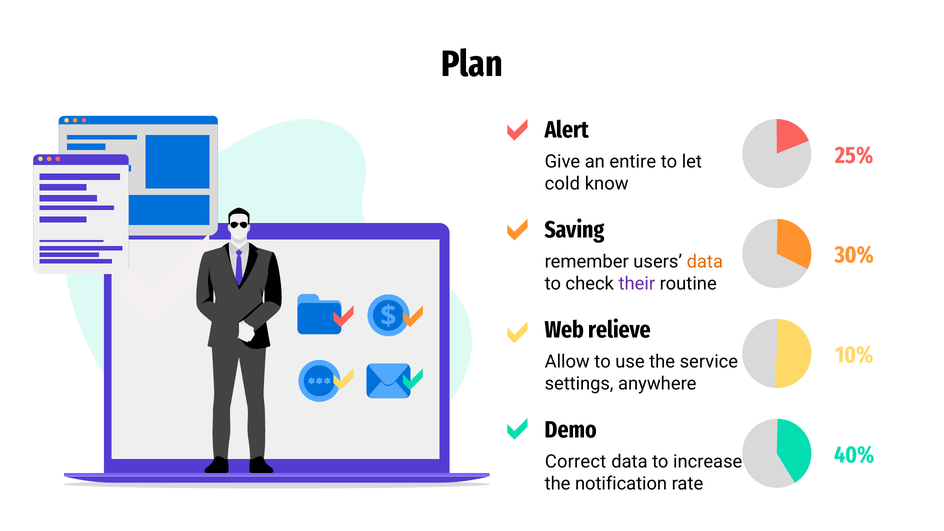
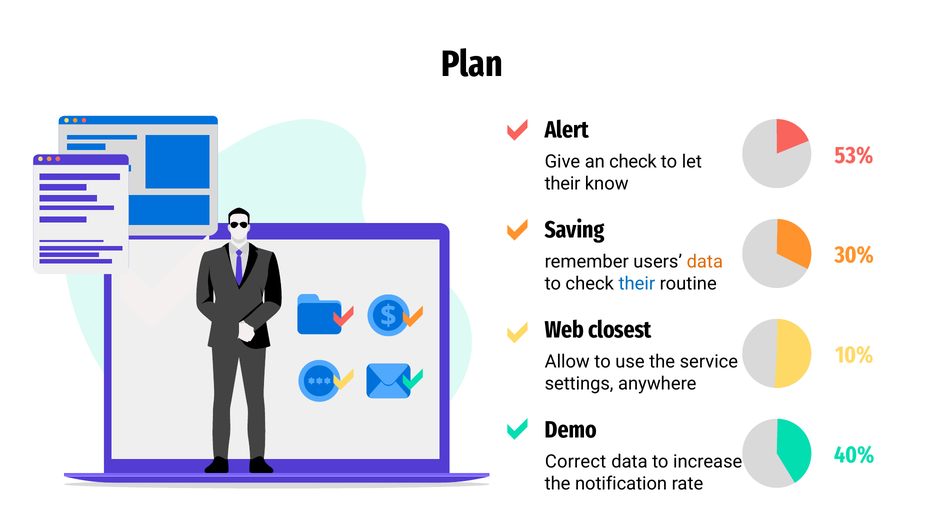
25%: 25% -> 53% (854, 155)
an entire: entire -> check (633, 162)
cold: cold -> their (563, 184)
their colour: purple -> blue (637, 284)
relieve: relieve -> closest (620, 330)
